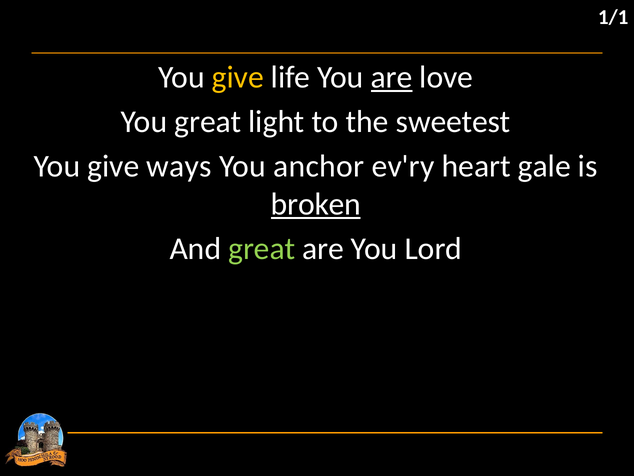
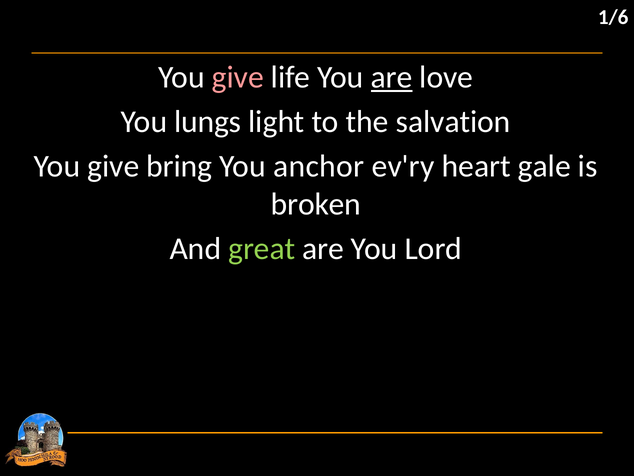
1/1: 1/1 -> 1/6 (613, 17)
give colour: yellow -> pink (238, 77)
You great: great -> lungs (208, 122)
sweetest: sweetest -> salvation (453, 122)
ways: ways -> bring (179, 166)
broken underline: present -> none (316, 204)
